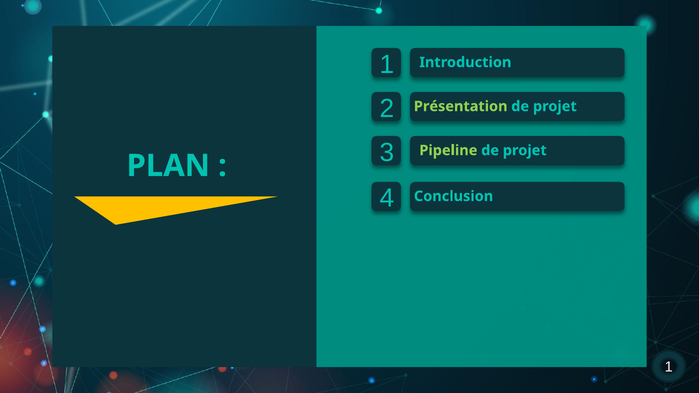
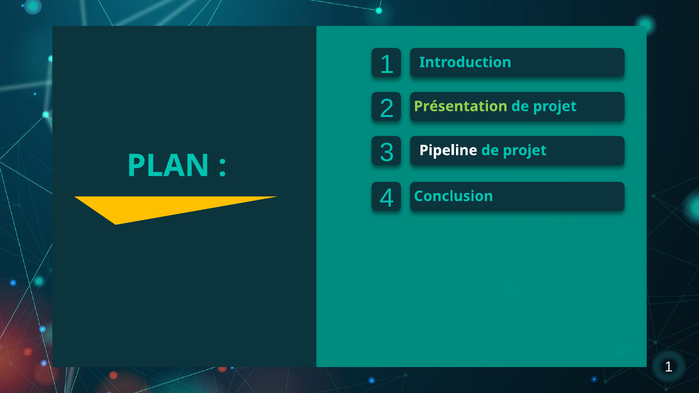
Pipeline colour: light green -> white (448, 150)
